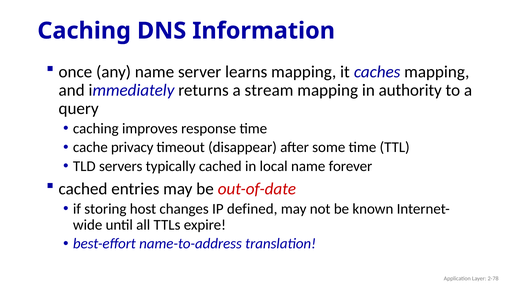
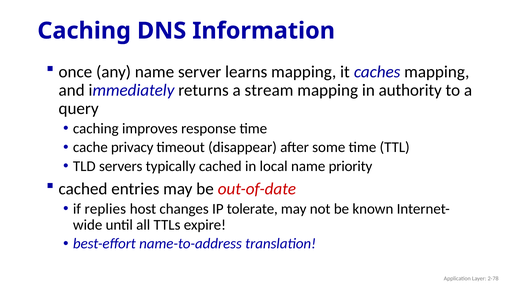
forever: forever -> priority (350, 166)
storing: storing -> replies (105, 209)
defined: defined -> tolerate (252, 209)
